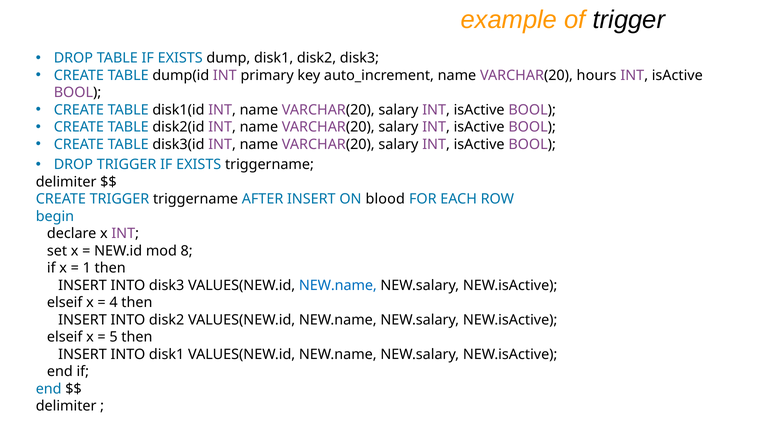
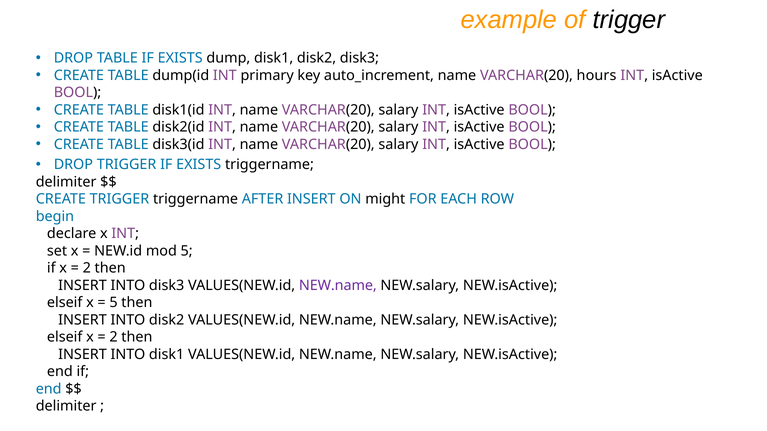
blood: blood -> might (385, 199)
mod 8: 8 -> 5 (187, 251)
1: 1 -> 2 (87, 268)
NEW.name colour: blue -> purple (338, 286)
4: 4 -> 5 (114, 303)
5: 5 -> 2 (114, 337)
